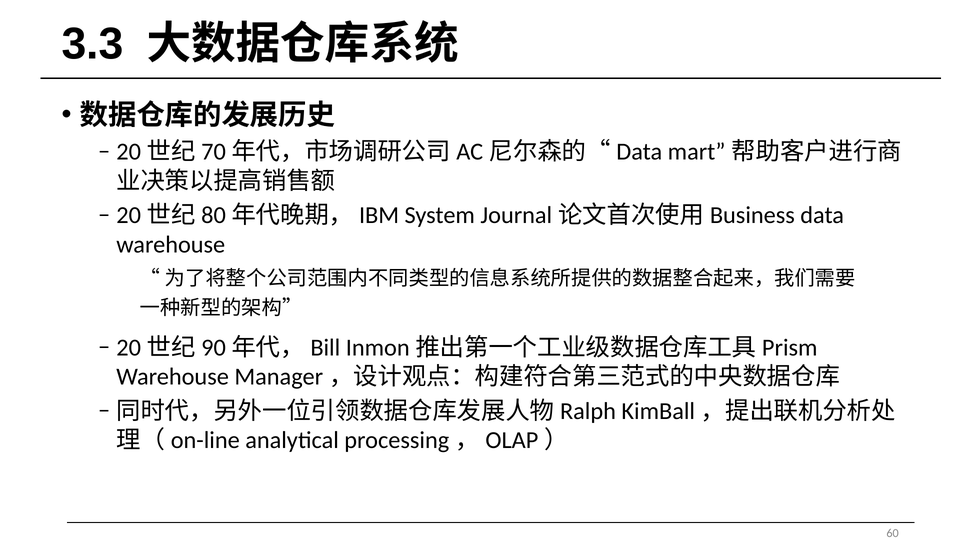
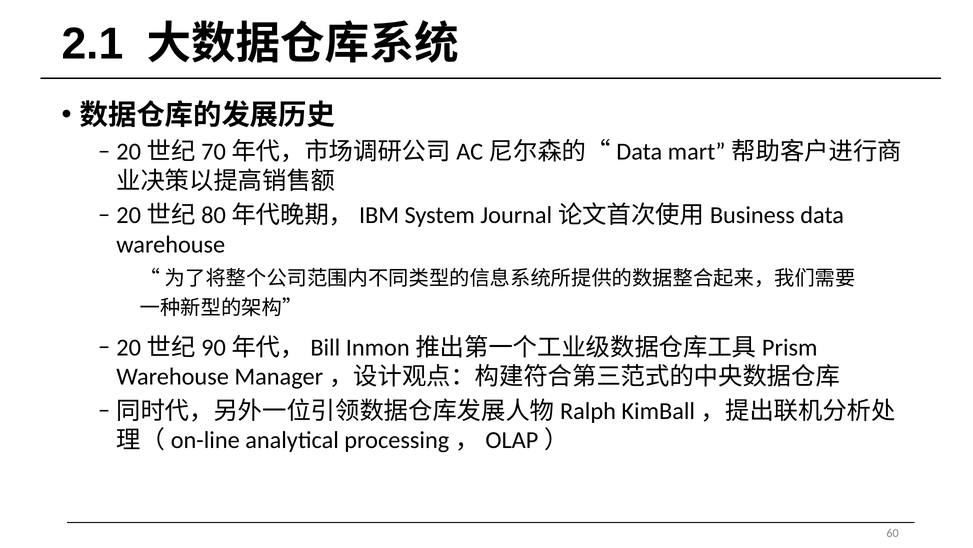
3.3: 3.3 -> 2.1 (93, 44)
